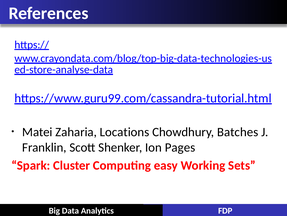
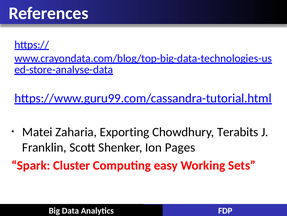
Locations: Locations -> Exporting (125, 132)
Batches: Batches -> Terabits (238, 132)
